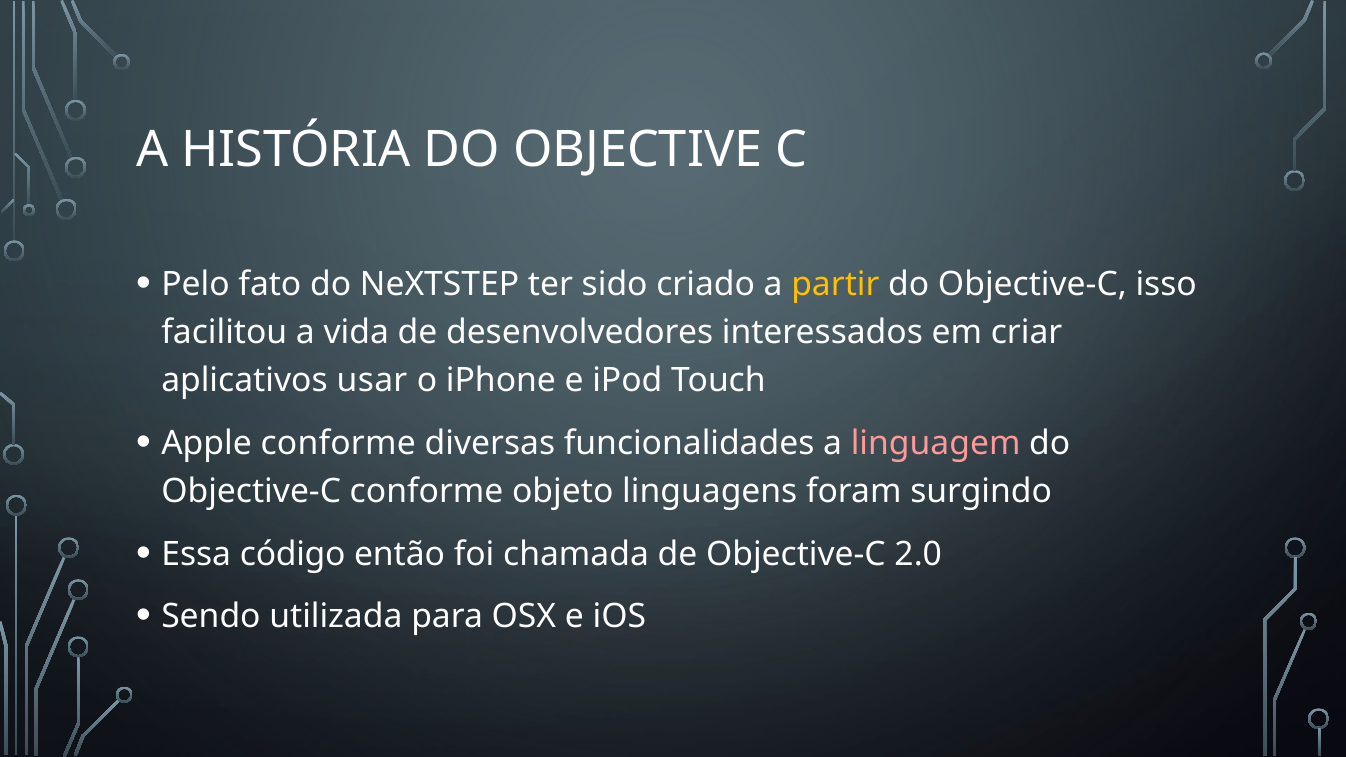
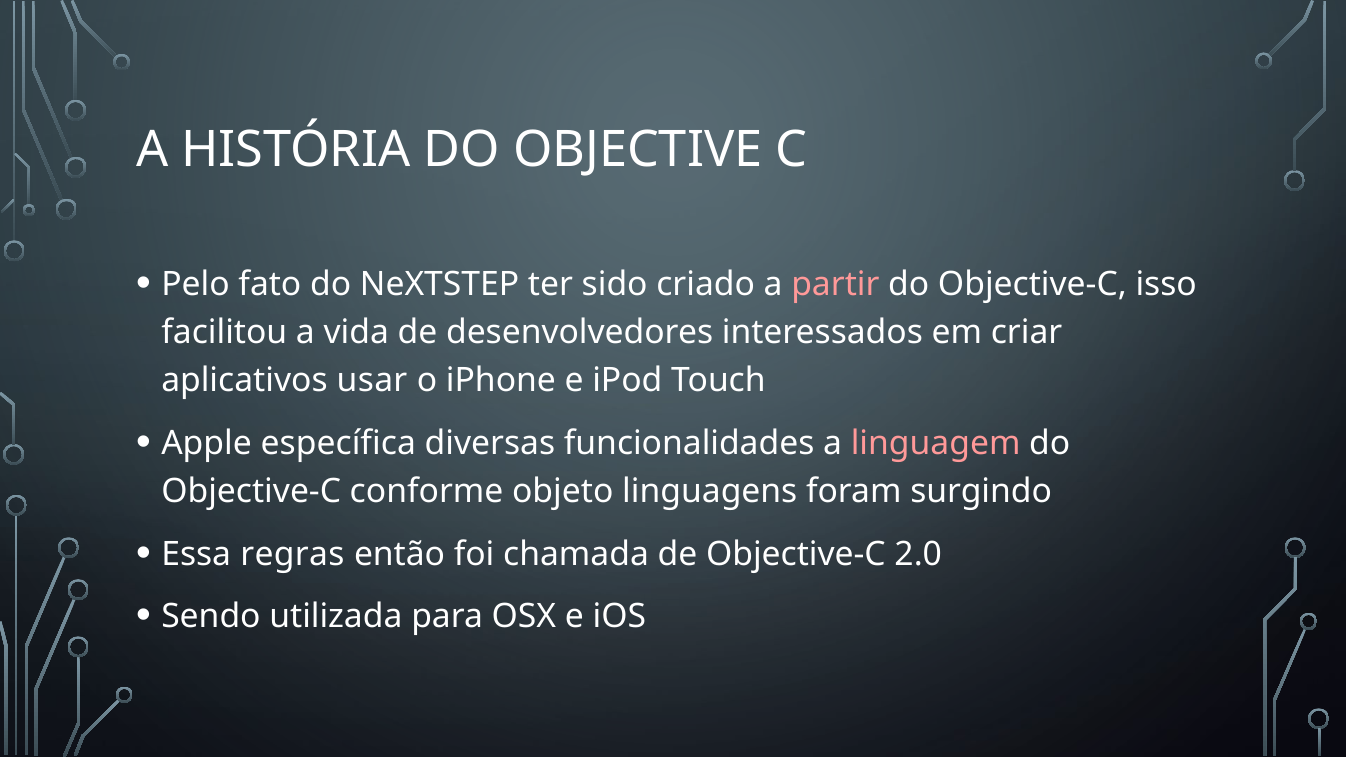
partir colour: yellow -> pink (835, 284)
Apple conforme: conforme -> específica (338, 443)
código: código -> regras (292, 554)
